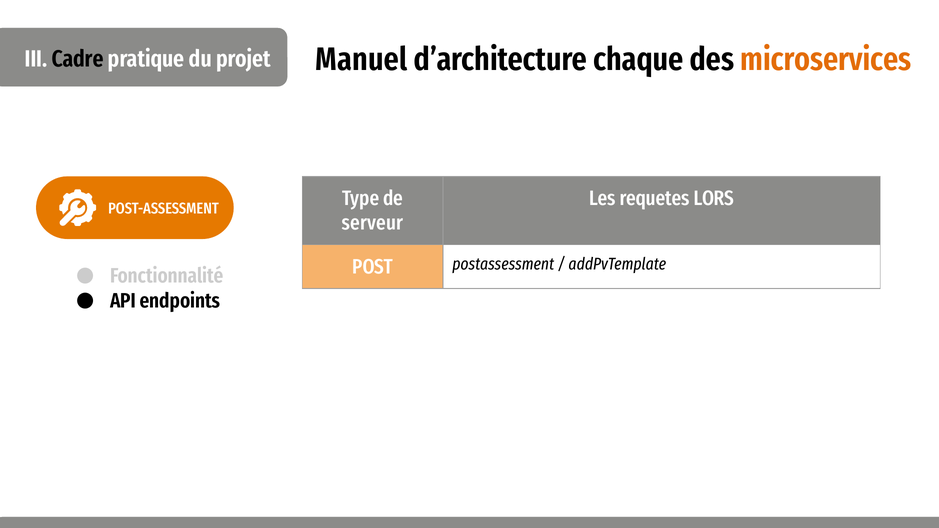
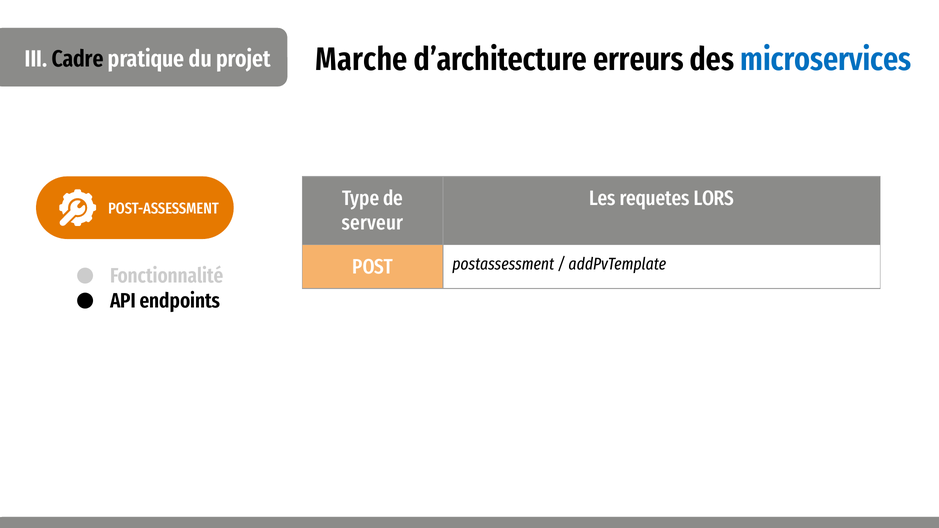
Manuel: Manuel -> Marche (362, 59)
chaque: chaque -> erreurs (638, 59)
microservices colour: orange -> blue (826, 59)
